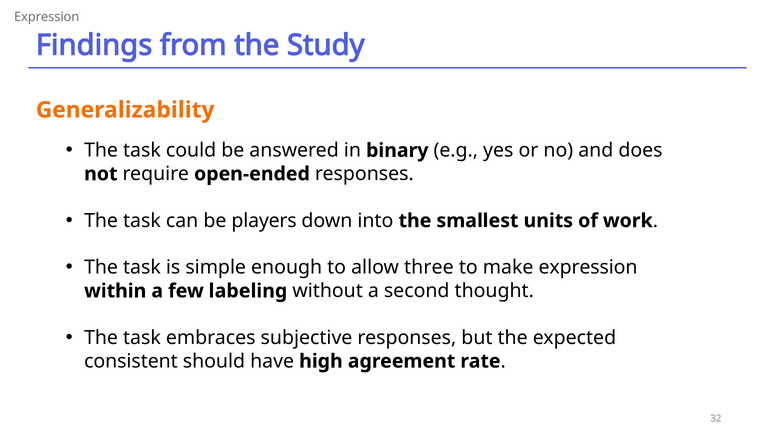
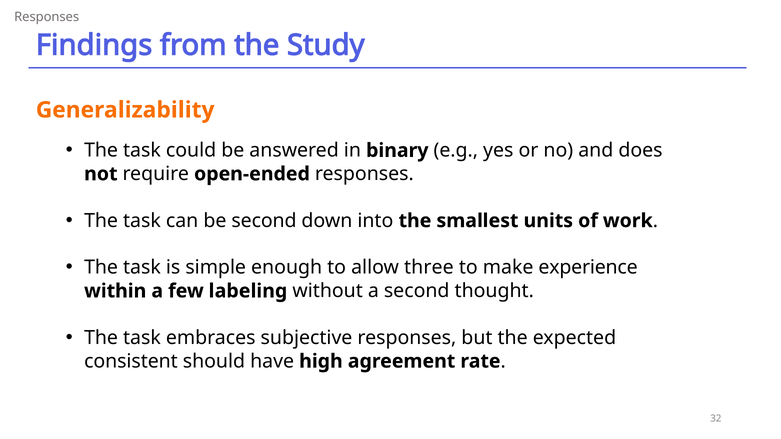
Expression: Expression -> Responses (47, 17)
be players: players -> second (264, 221)
make expression: expression -> experience (588, 268)
